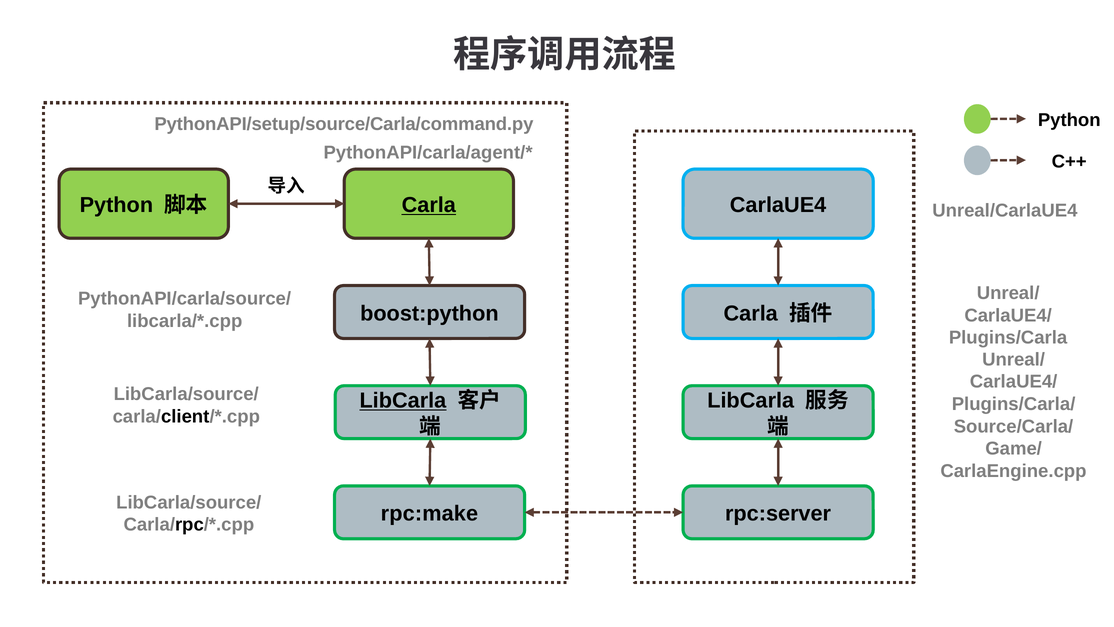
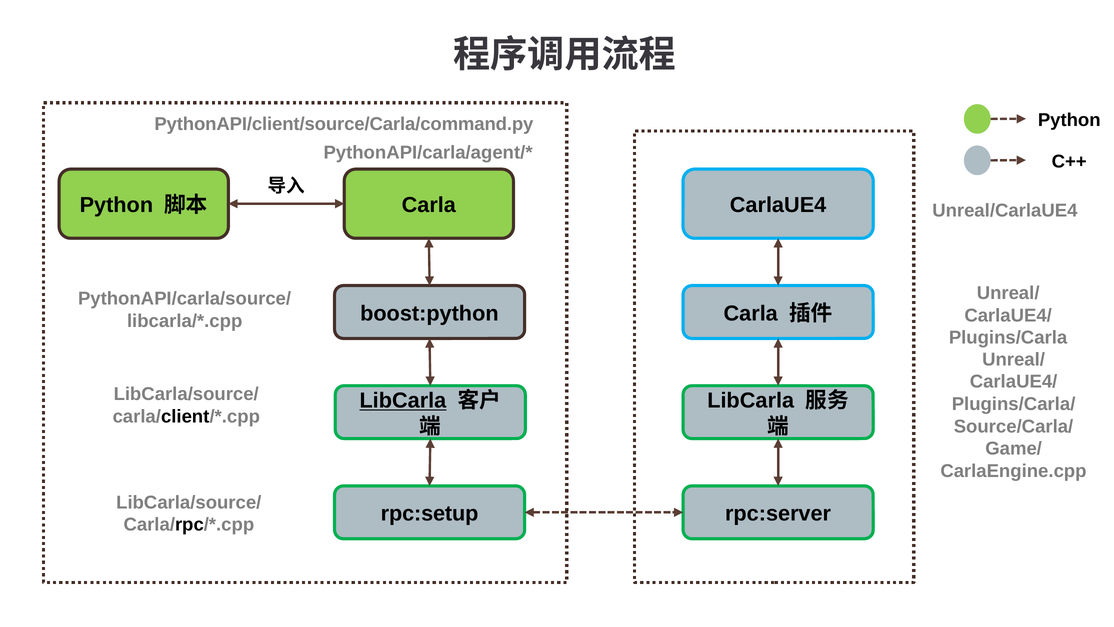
PythonAPI/setup/source/Carla/command.py: PythonAPI/setup/source/Carla/command.py -> PythonAPI/client/source/Carla/command.py (344, 124)
Carla underline: present -> none (429, 205)
rpc:make: rpc:make -> rpc:setup (430, 514)
